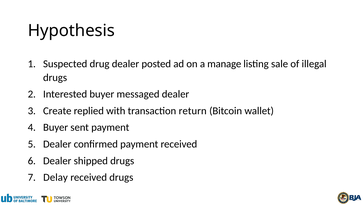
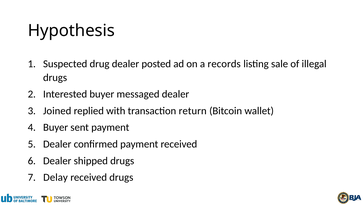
manage: manage -> records (224, 64)
Create: Create -> Joined (57, 111)
